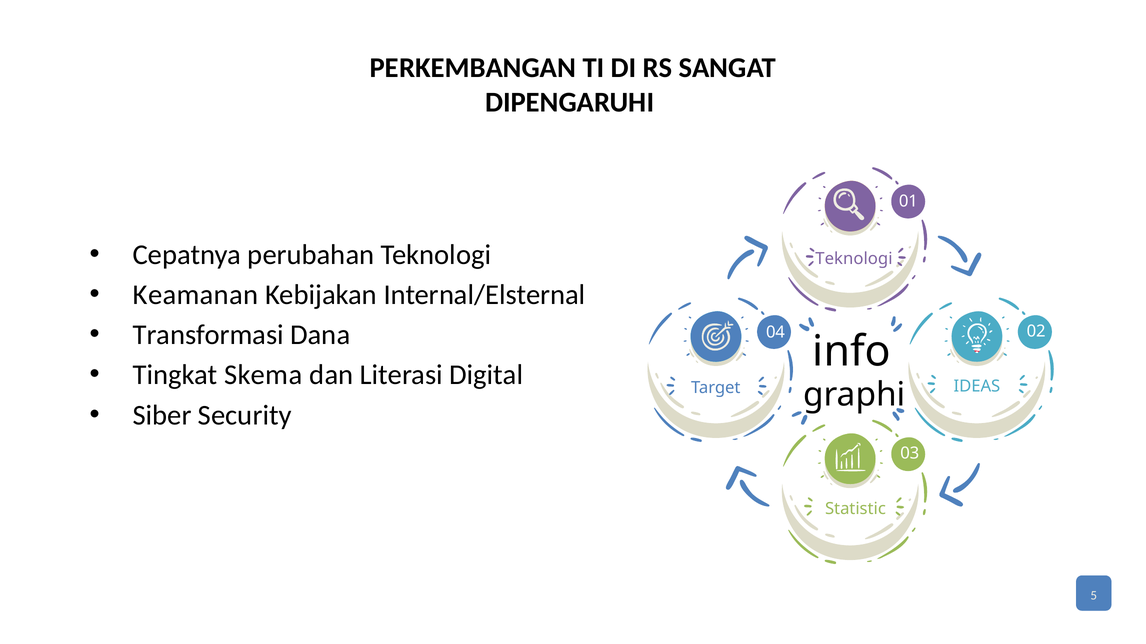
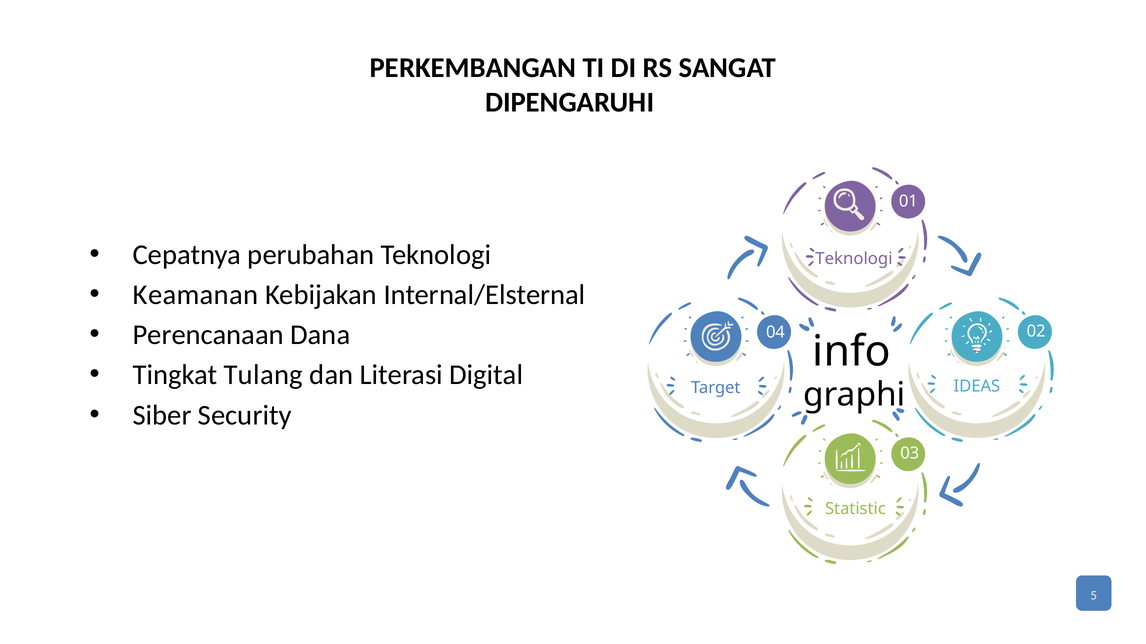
Transformasi: Transformasi -> Perencanaan (208, 335)
Skema: Skema -> Tulang (263, 375)
